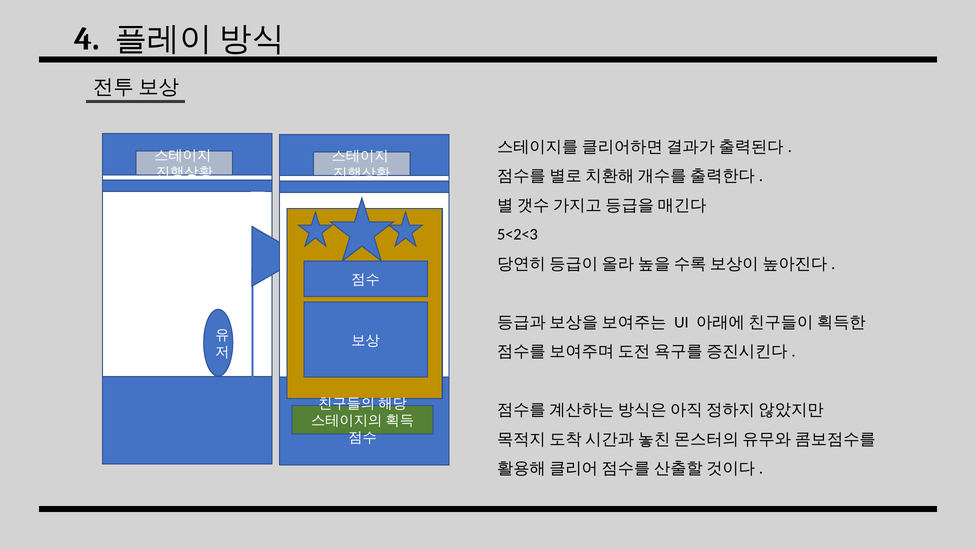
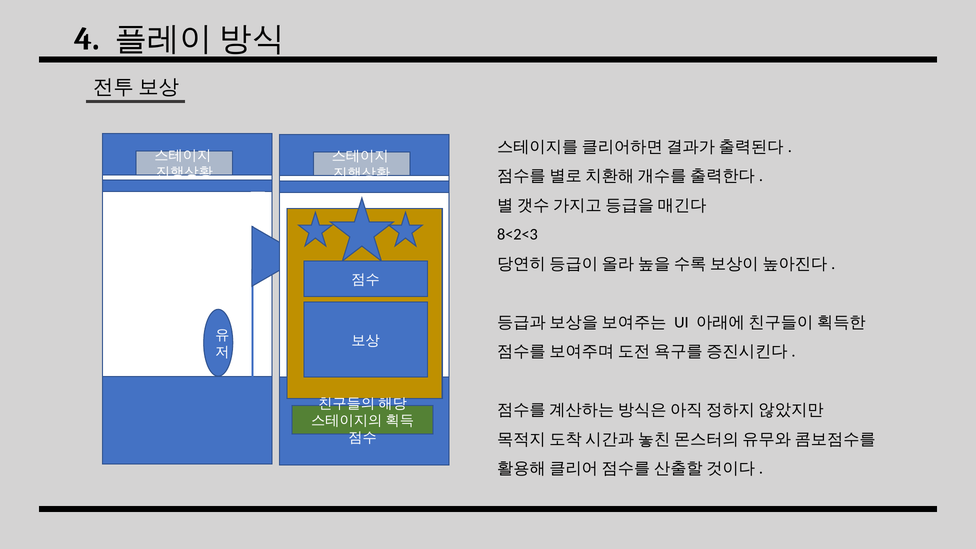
5<2<3: 5<2<3 -> 8<2<3 (517, 235)
